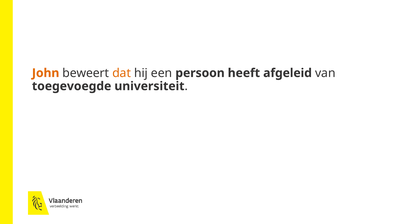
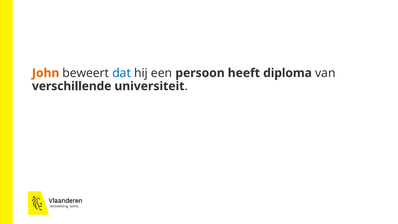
dat colour: orange -> blue (122, 73)
afgeleid: afgeleid -> diploma (288, 73)
toegevoegde: toegevoegde -> verschillende (72, 86)
